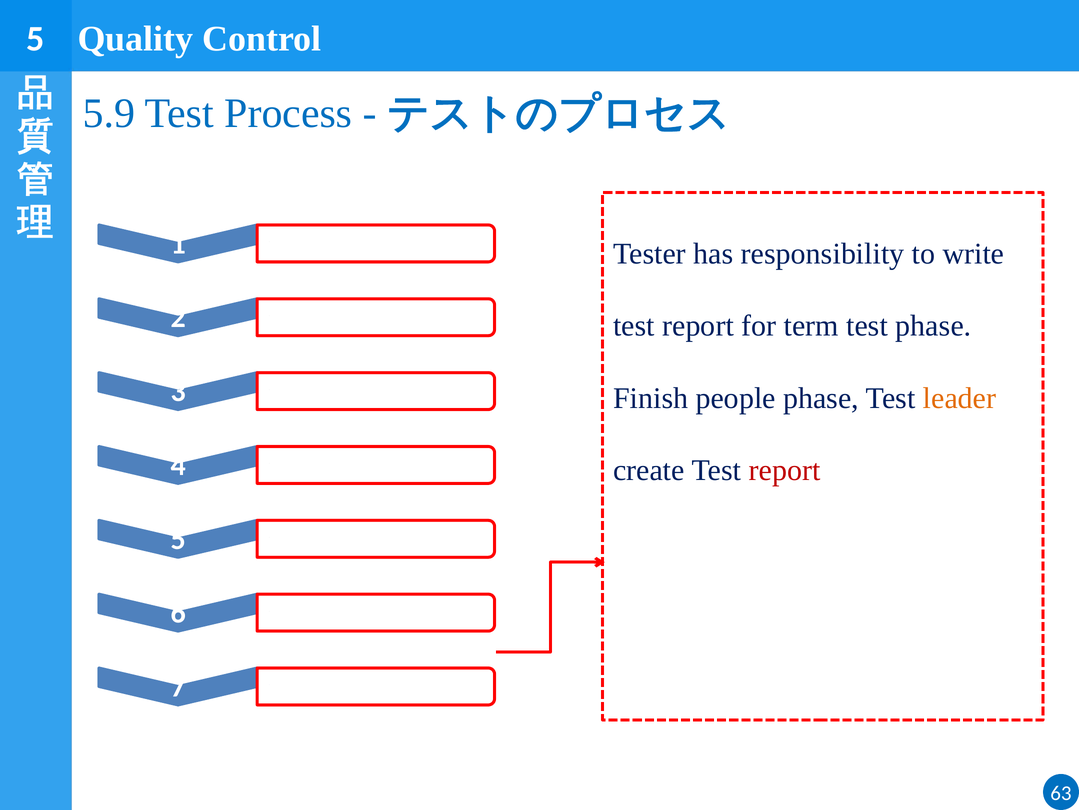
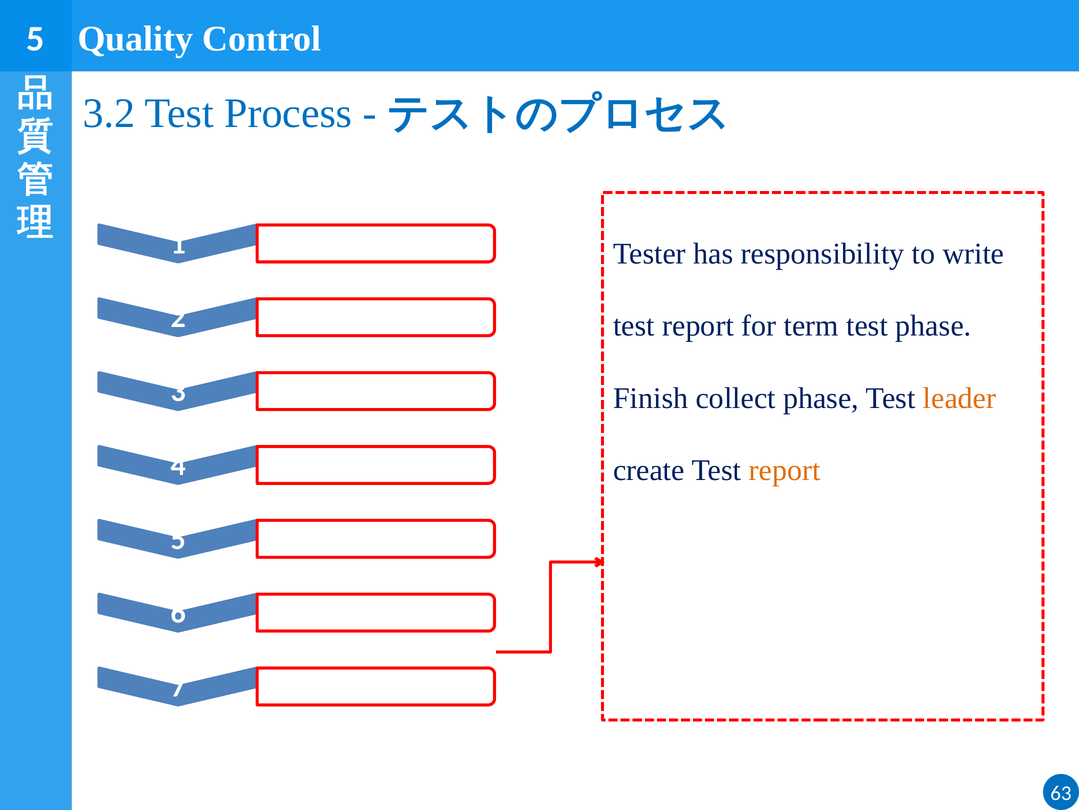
5.9: 5.9 -> 3.2 (109, 113)
people: people -> collect (736, 398)
report colour: red -> orange (785, 470)
